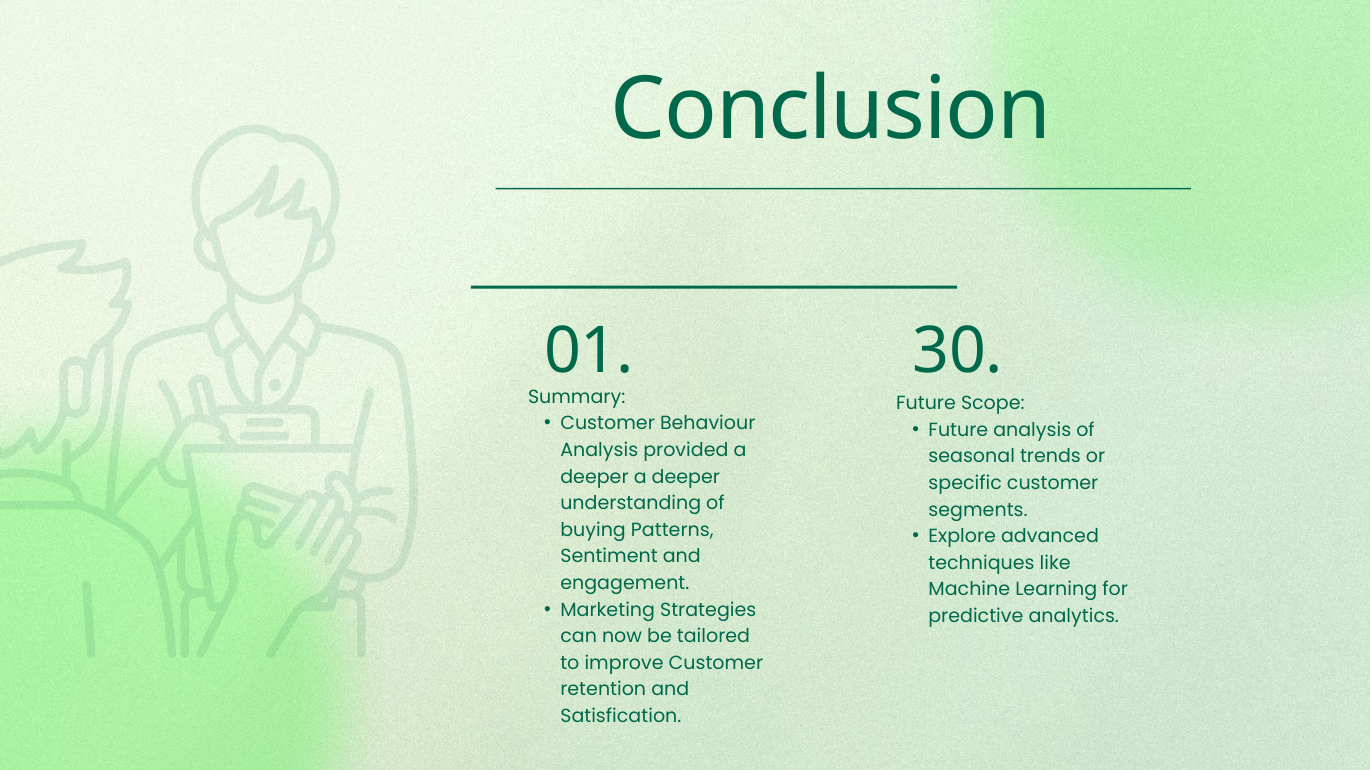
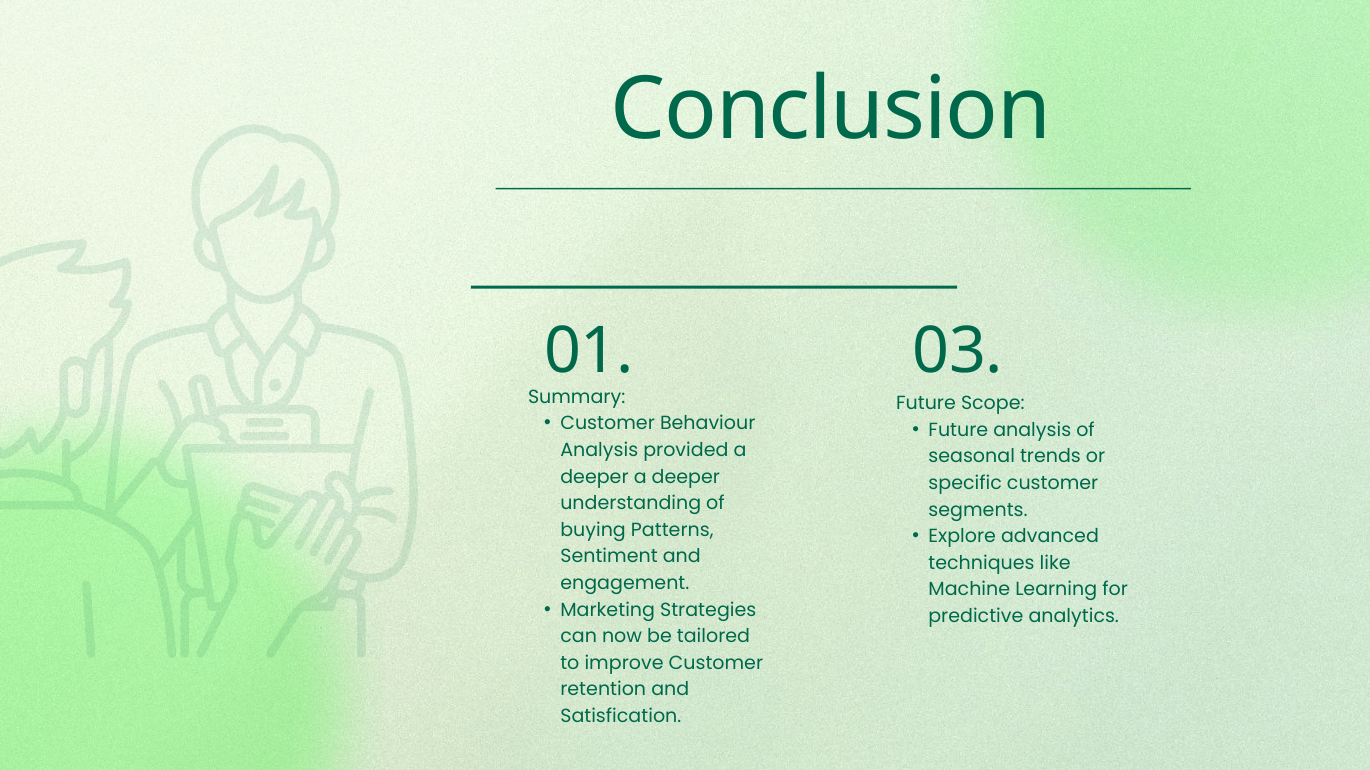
30: 30 -> 03 (958, 351)
